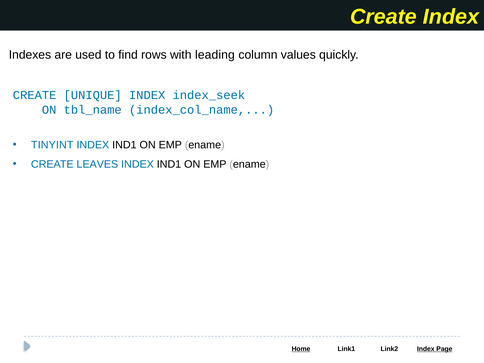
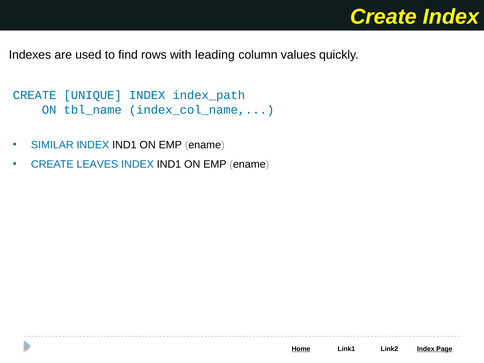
index_seek: index_seek -> index_path (209, 95)
TINYINT: TINYINT -> SIMILAR (52, 145)
